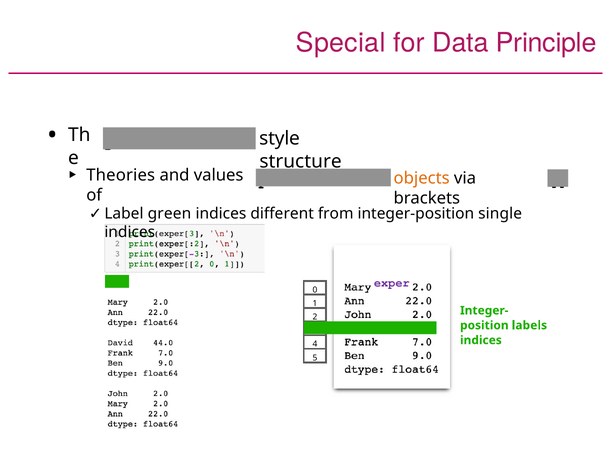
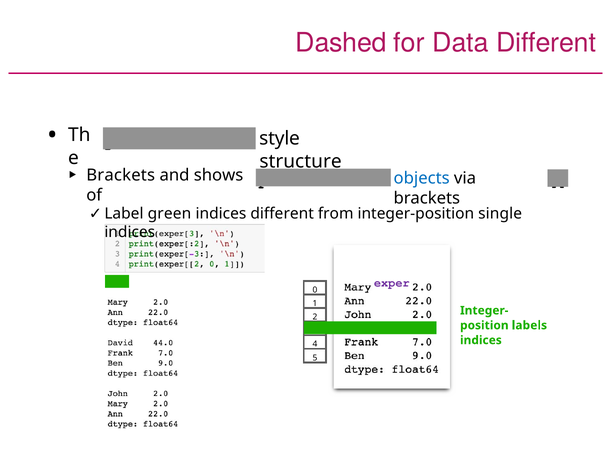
Special: Special -> Dashed (341, 43)
Data Principle: Principle -> Different (546, 43)
Theories: Theories -> Brackets (121, 175)
values: values -> shows (219, 175)
objects colour: orange -> blue (422, 179)
